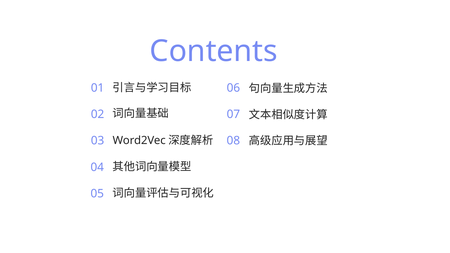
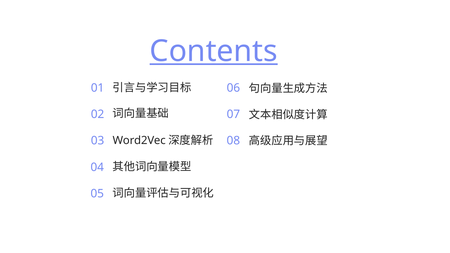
Contents underline: none -> present (214, 51)
